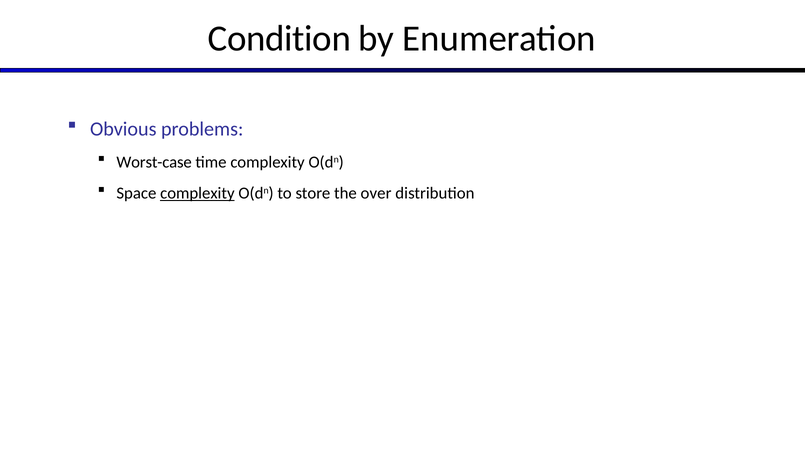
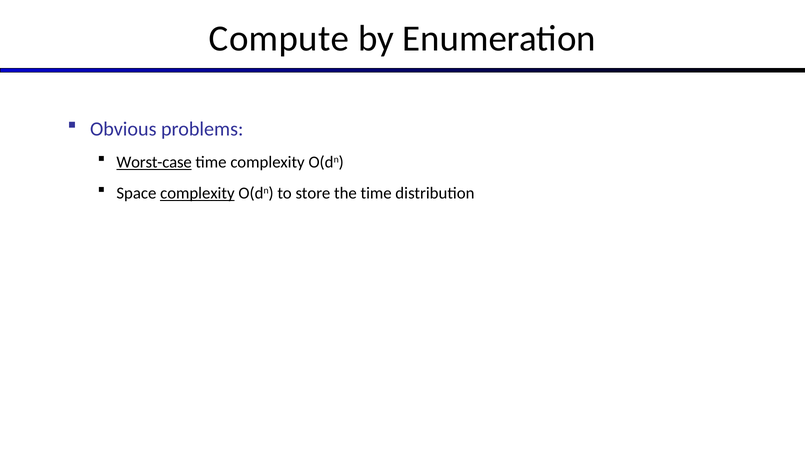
Condition: Condition -> Compute (279, 39)
Worst-case underline: none -> present (154, 162)
the over: over -> time (376, 193)
